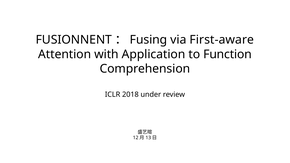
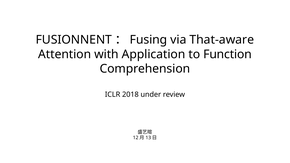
First-aware: First-aware -> That-aware (222, 40)
